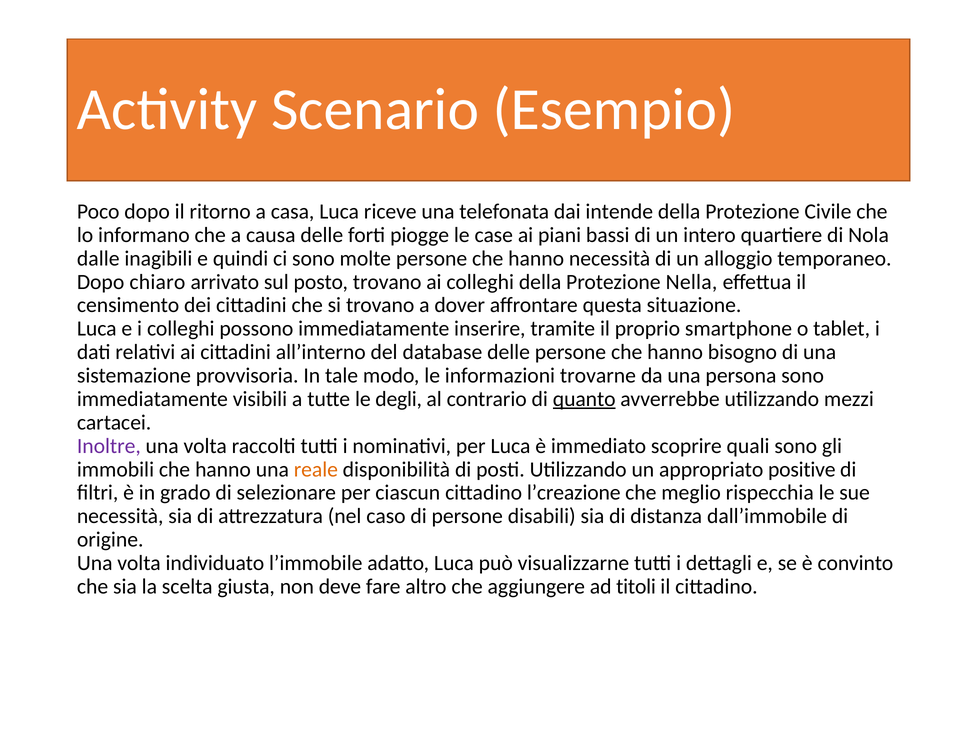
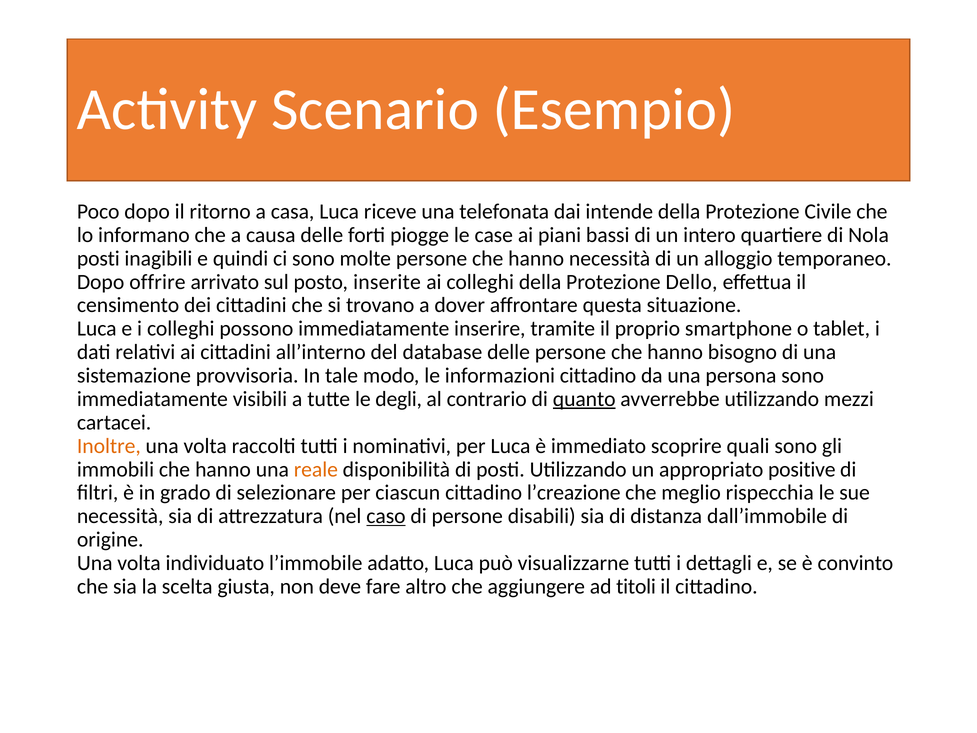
dalle: dalle -> posti (98, 258)
chiaro: chiaro -> offrire (157, 282)
posto trovano: trovano -> inserite (387, 282)
Nella: Nella -> Dello (691, 282)
informazioni trovarne: trovarne -> cittadino (598, 375)
Inoltre colour: purple -> orange (109, 446)
caso underline: none -> present (386, 516)
